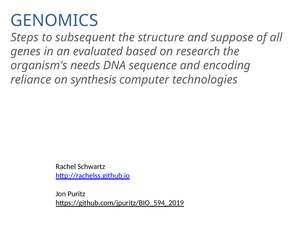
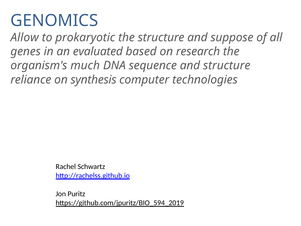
Steps: Steps -> Allow (25, 37)
subsequent: subsequent -> prokaryotic (85, 37)
needs: needs -> much (85, 66)
and encoding: encoding -> structure (227, 66)
